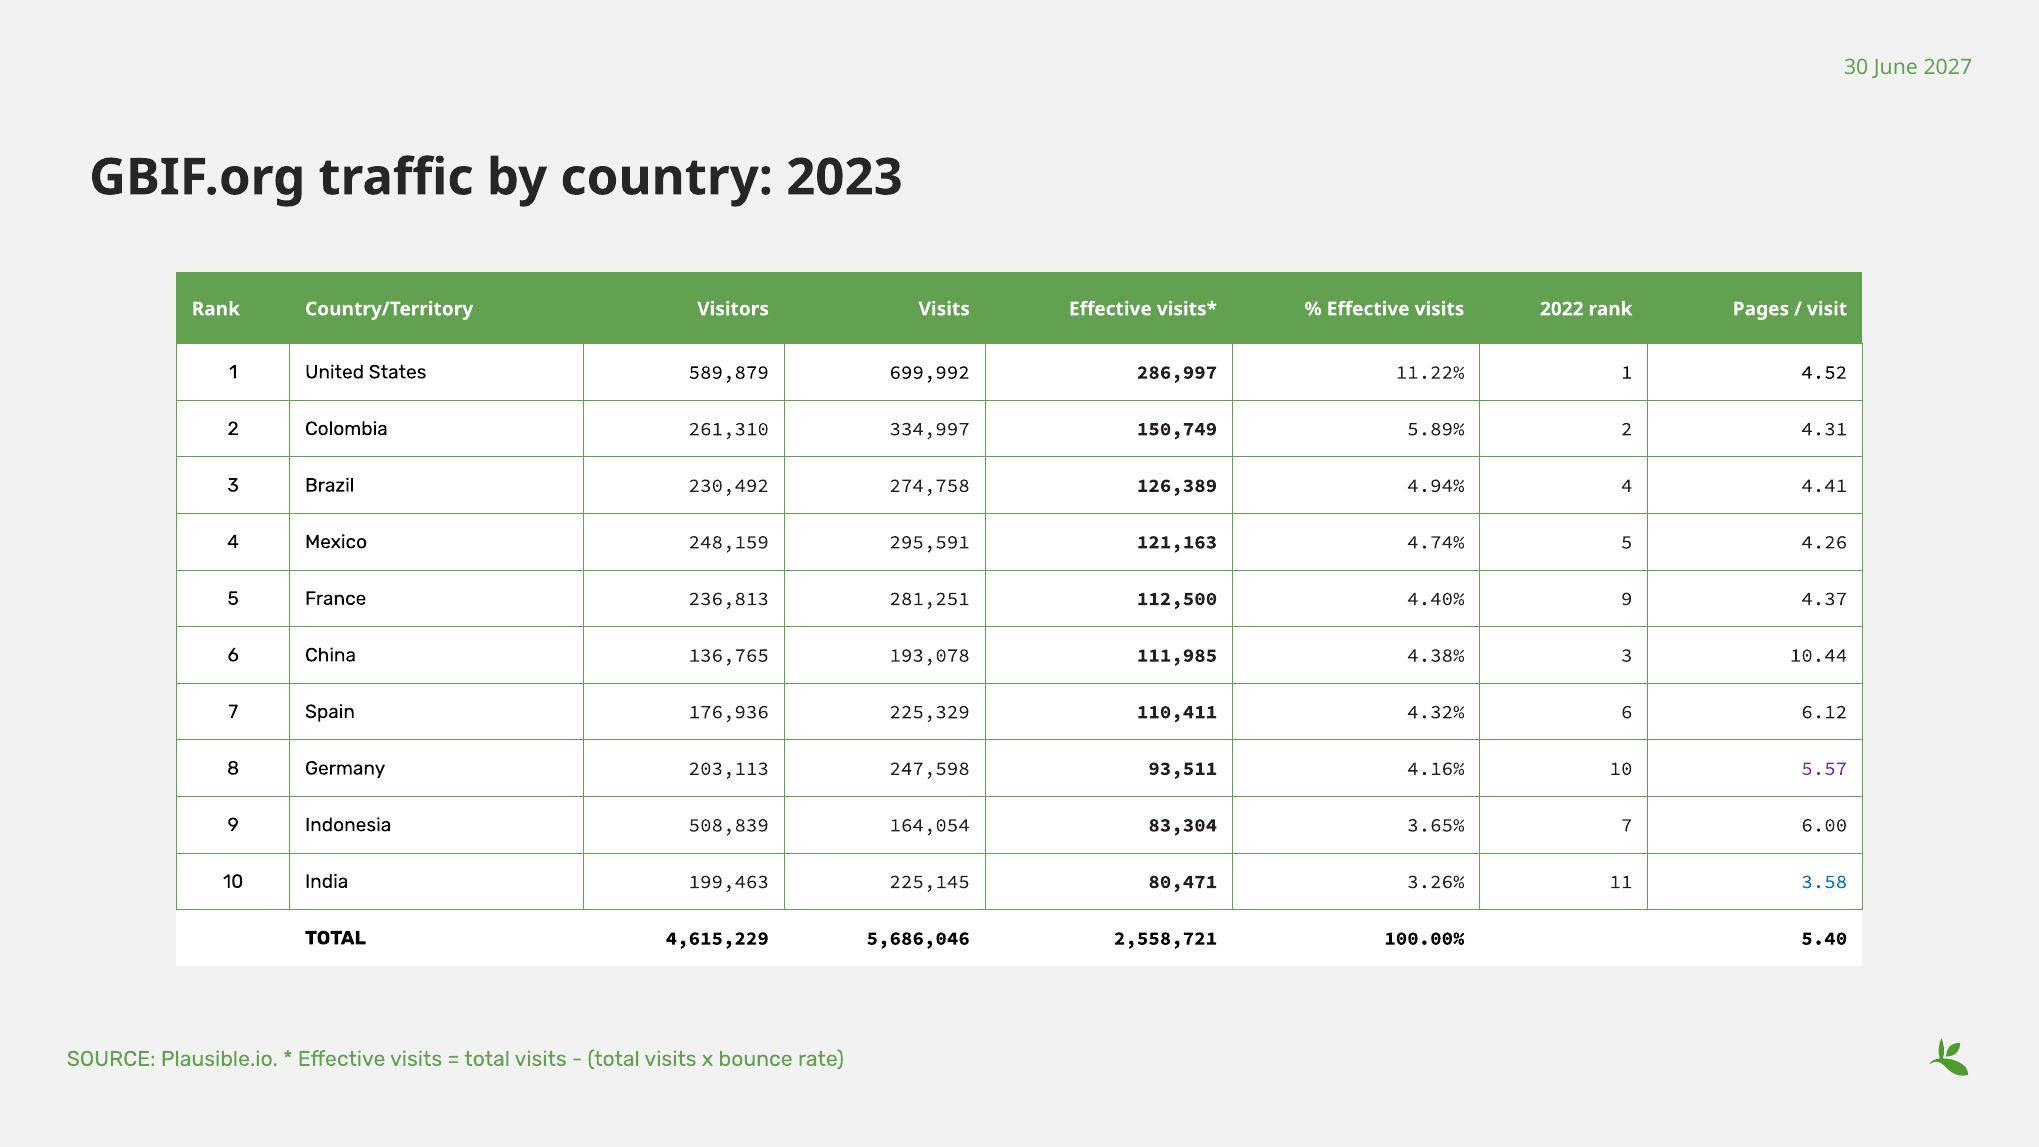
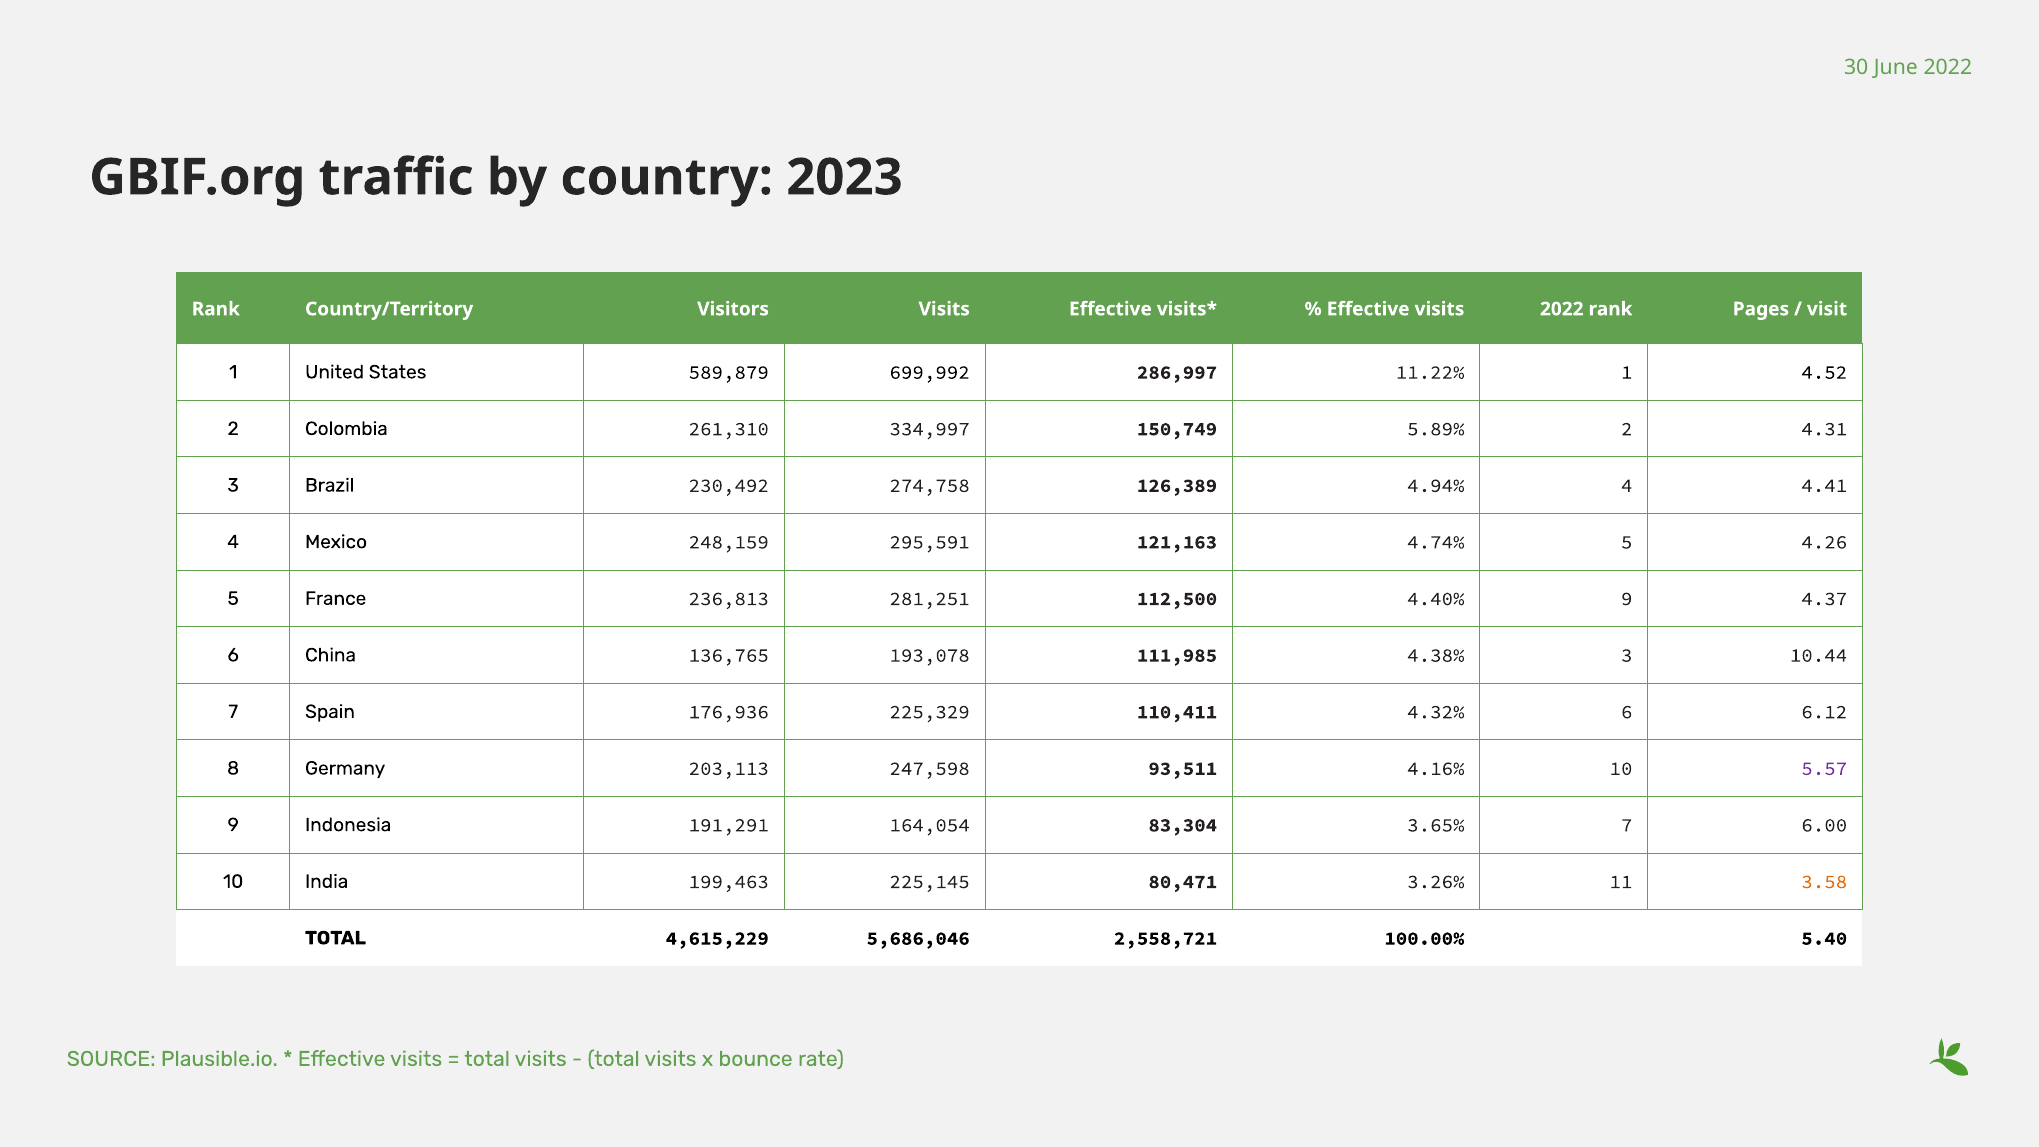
June 2027: 2027 -> 2022 (1948, 68)
508,839: 508,839 -> 191,291 (729, 825)
3.58 colour: blue -> orange (1824, 882)
